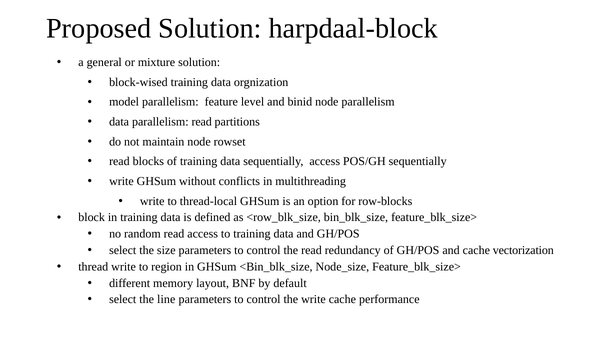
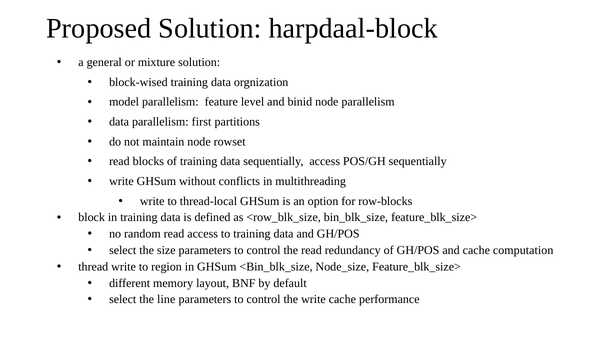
parallelism read: read -> first (202, 122)
vectorization: vectorization -> computation (523, 250)
